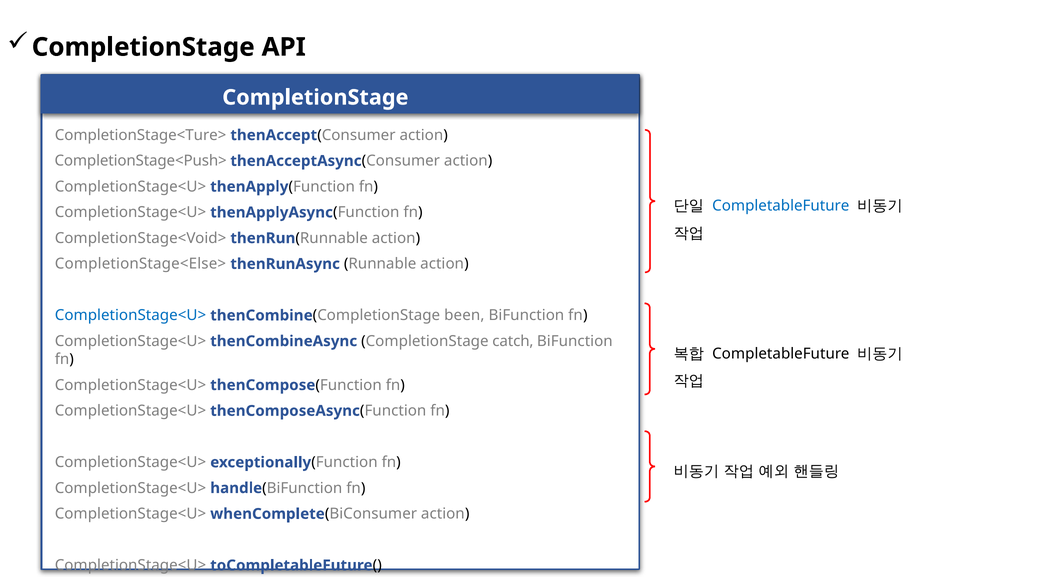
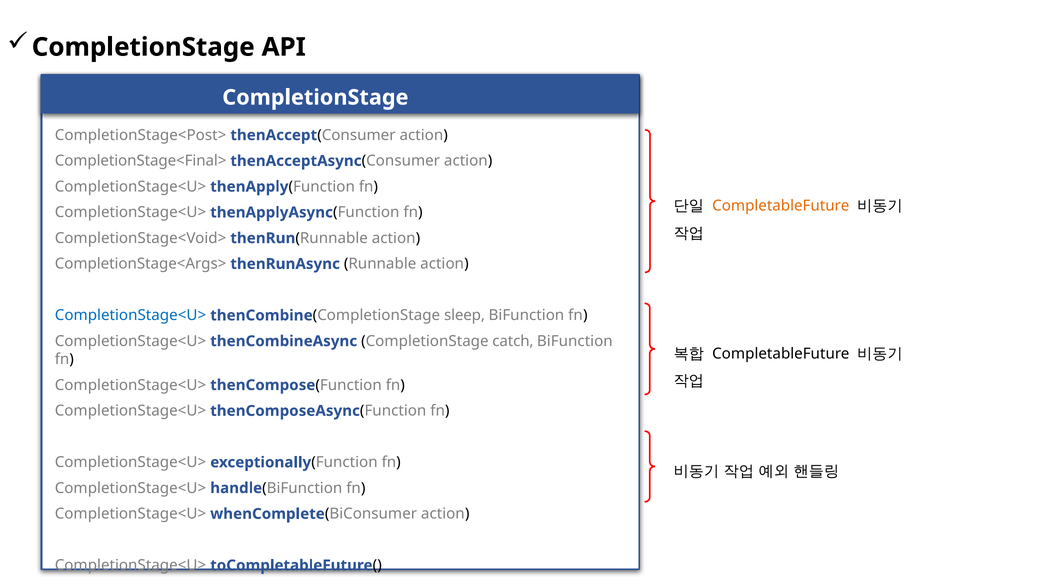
CompletionStage<Ture>: CompletionStage<Ture> -> CompletionStage<Post> (141, 135)
CompletionStage<Push>: CompletionStage<Push> -> CompletionStage<Final> (141, 161)
CompletableFuture colour: blue -> orange (781, 206)
CompletionStage<Else>: CompletionStage<Else> -> CompletionStage<Args> (141, 264)
been: been -> sleep (465, 316)
